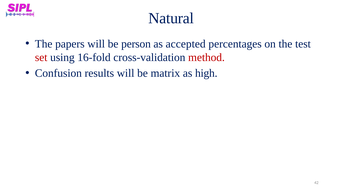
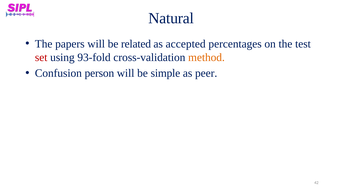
person: person -> related (136, 44)
16-fold: 16-fold -> 93-fold (94, 57)
method colour: red -> orange (206, 57)
results: results -> person (99, 73)
matrix: matrix -> simple (165, 73)
high: high -> peer (206, 73)
